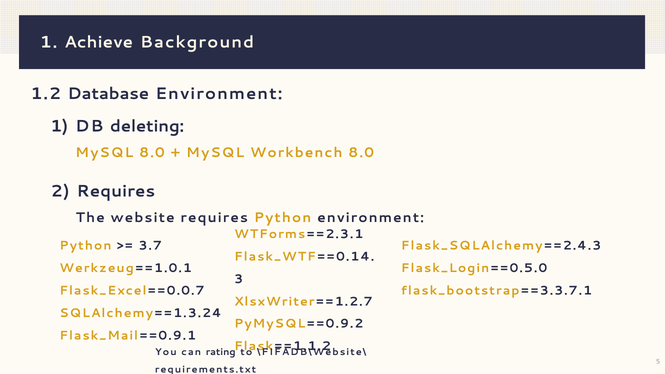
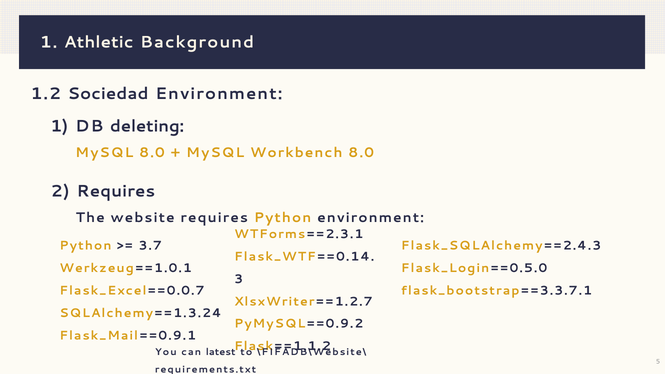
Achieve: Achieve -> Athletic (99, 42)
Database: Database -> Sociedad (108, 94)
rating: rating -> latest (221, 352)
